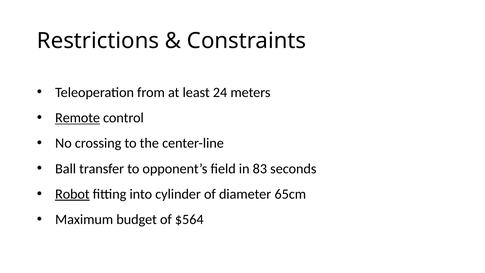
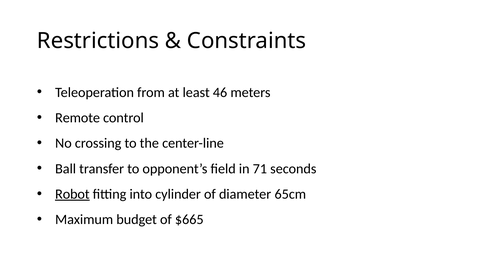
24: 24 -> 46 (220, 92)
Remote underline: present -> none (78, 118)
83: 83 -> 71 (260, 169)
$564: $564 -> $665 (189, 219)
